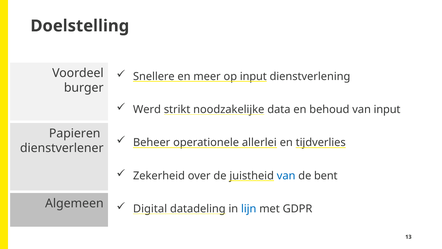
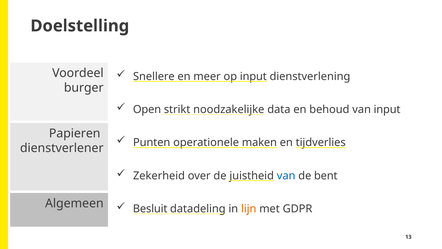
Werd: Werd -> Open (147, 109)
Beheer: Beheer -> Punten (152, 142)
allerlei: allerlei -> maken (259, 142)
Digital: Digital -> Besluit (150, 209)
lijn colour: blue -> orange (249, 209)
